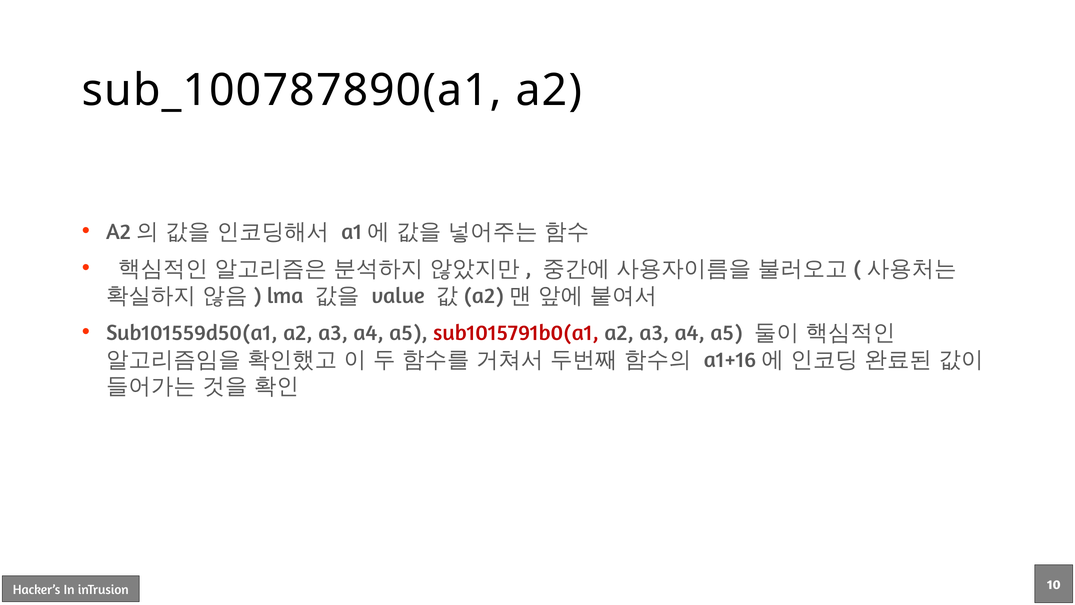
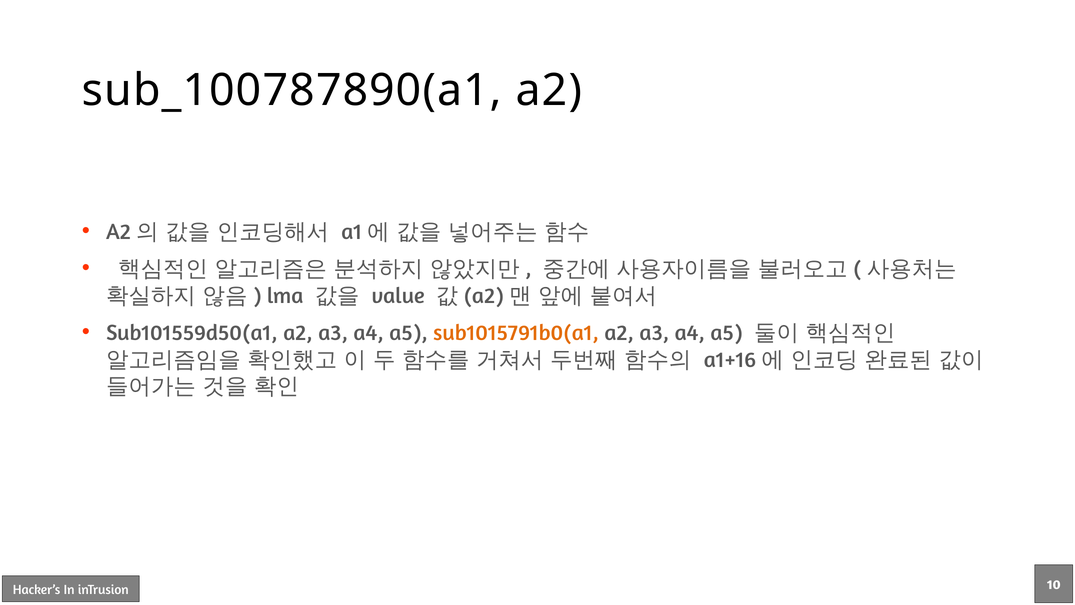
sub1015791b0(a1 colour: red -> orange (516, 332)
